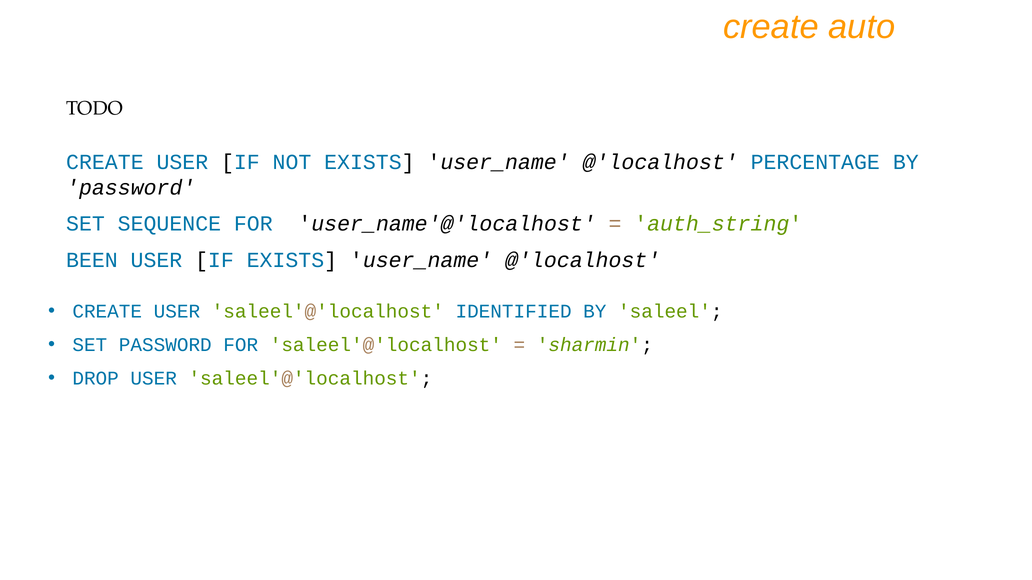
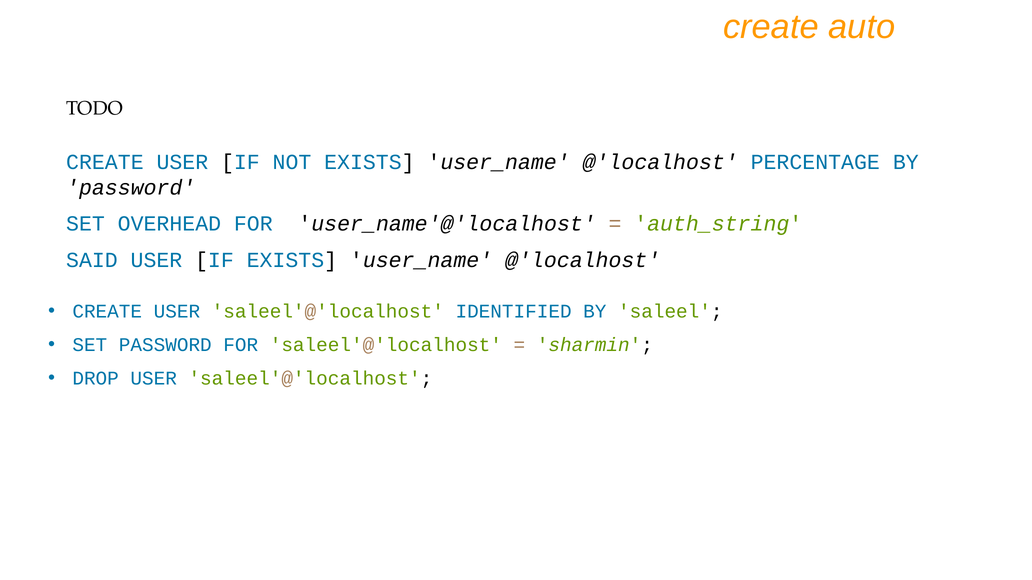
SEQUENCE: SEQUENCE -> OVERHEAD (169, 224)
BEEN: BEEN -> SAID (92, 260)
